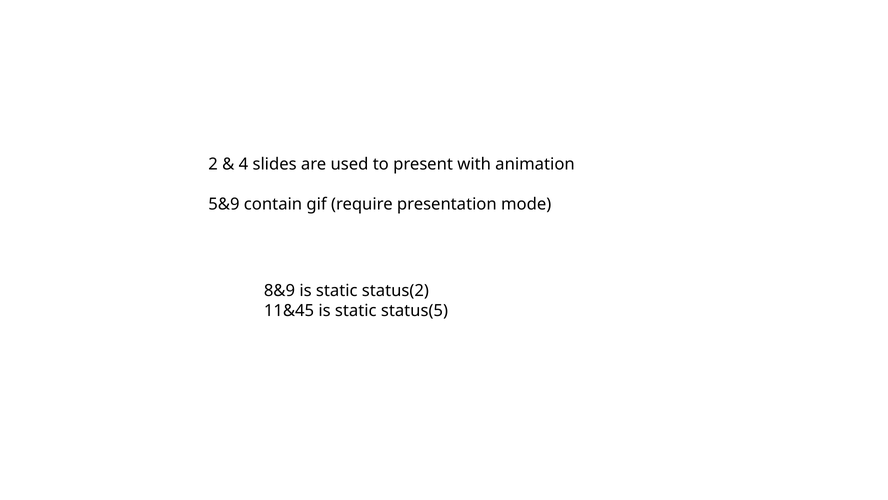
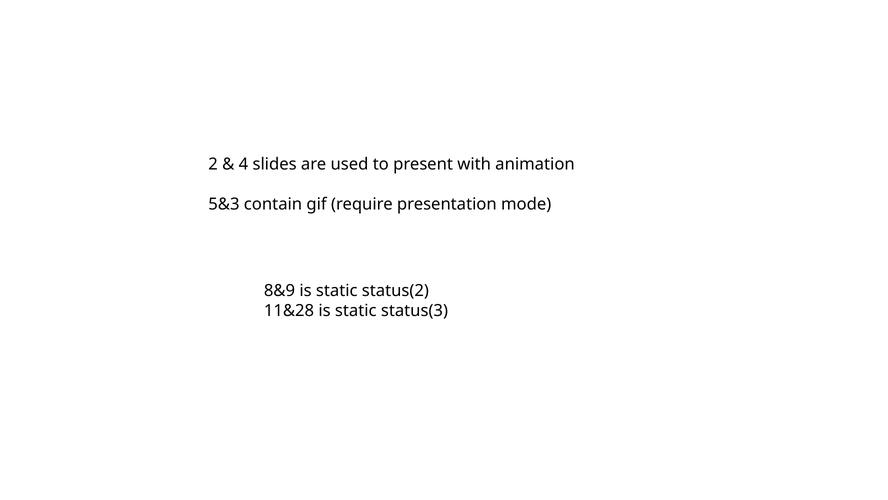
5&9: 5&9 -> 5&3 (224, 204)
11&45: 11&45 -> 11&28 (289, 310)
status(5: status(5 -> status(3 (414, 310)
